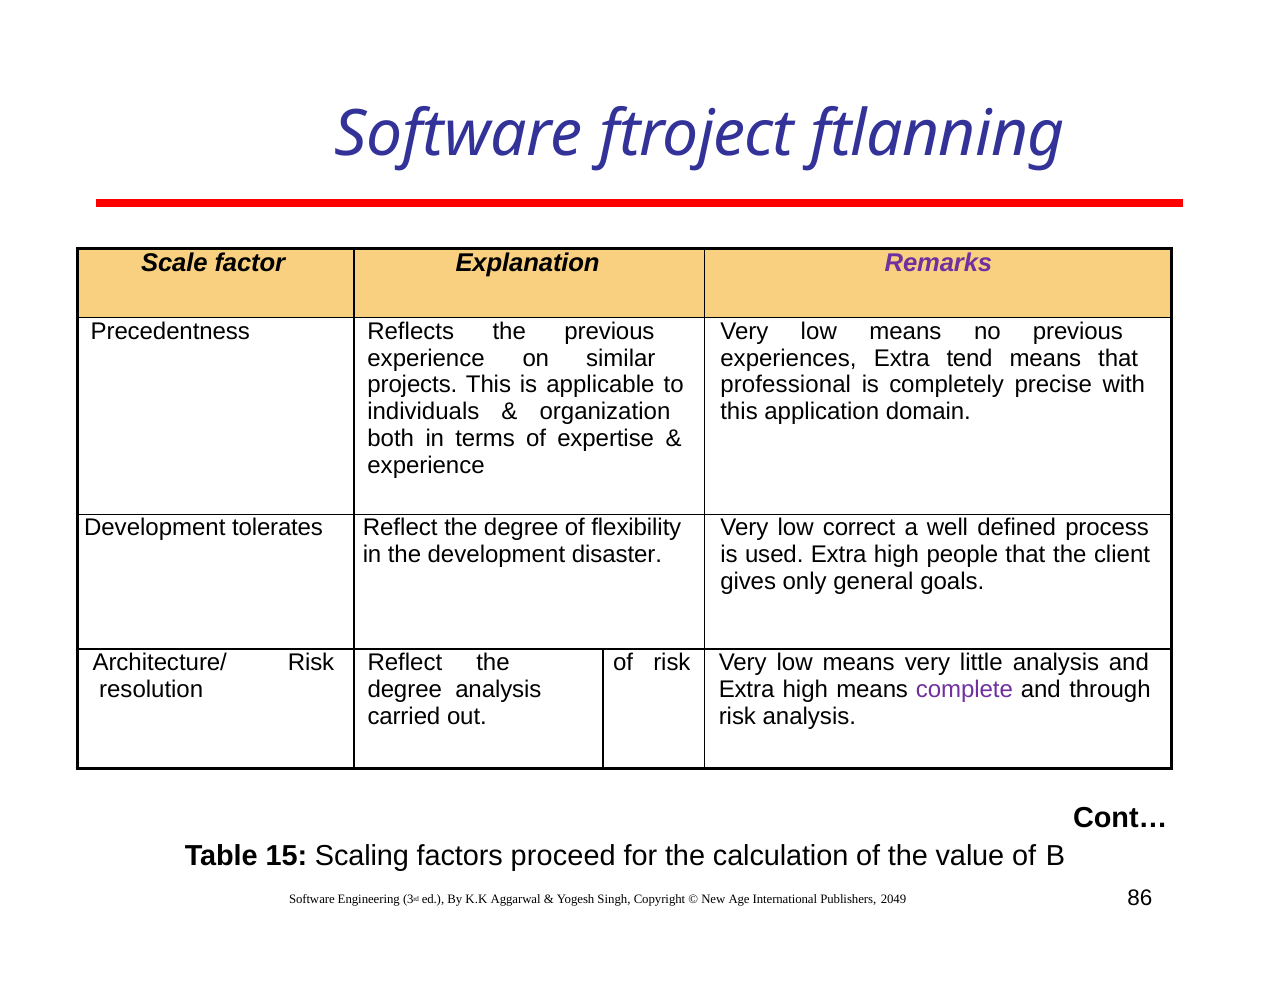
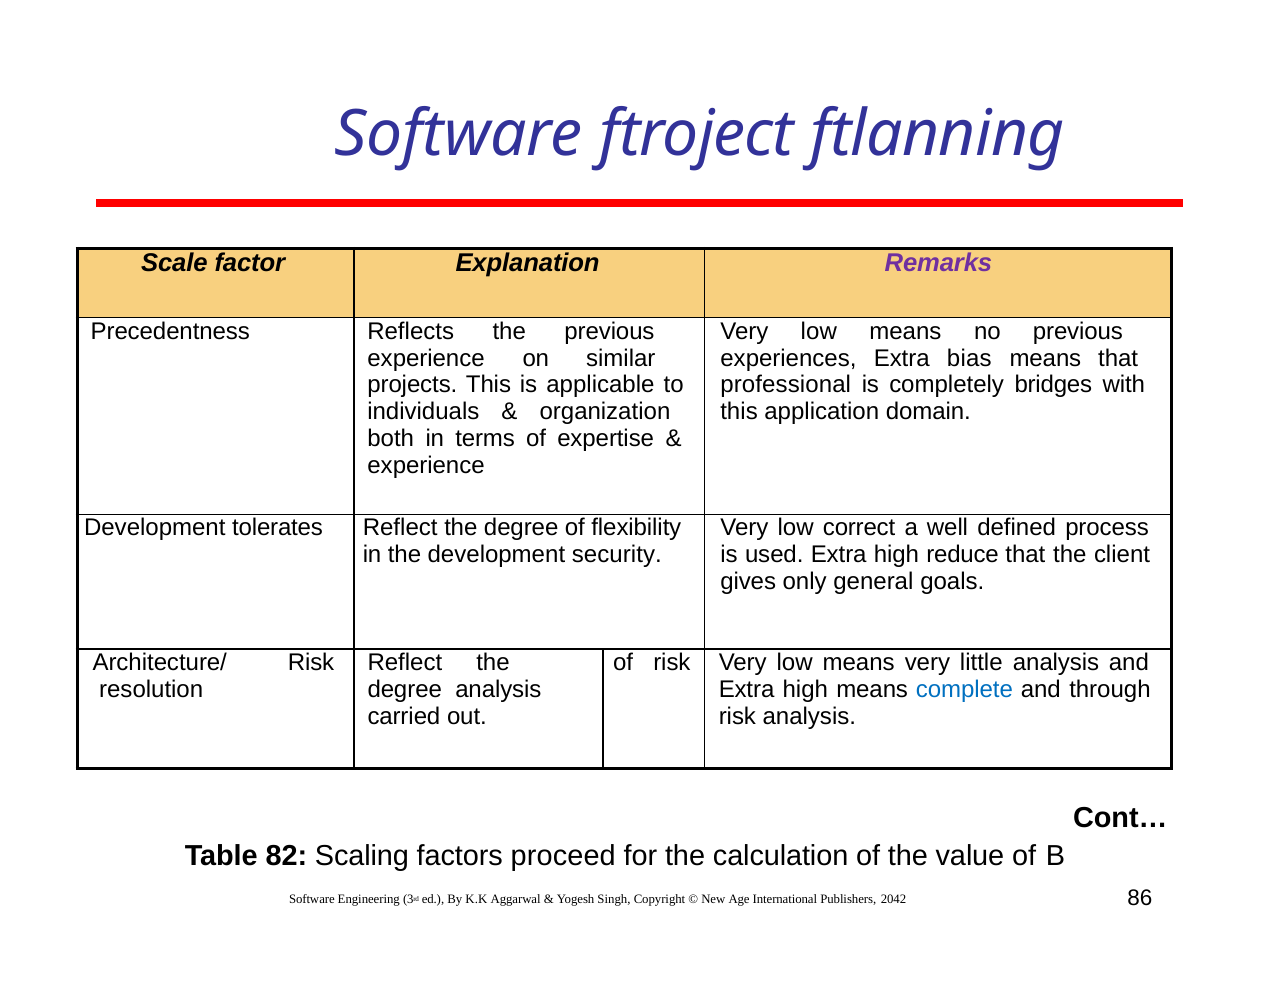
tend: tend -> bias (969, 358)
precise: precise -> bridges (1053, 385)
disaster: disaster -> security (617, 554)
people: people -> reduce (963, 554)
complete colour: purple -> blue (964, 689)
15: 15 -> 82 (286, 856)
2049: 2049 -> 2042 (894, 899)
